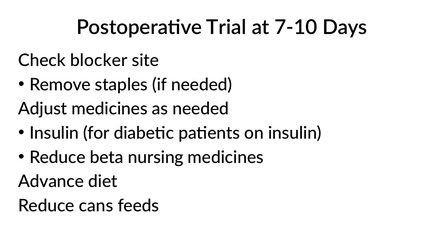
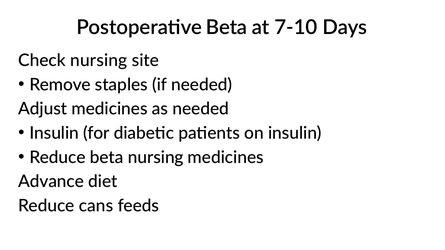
Postoperative Trial: Trial -> Beta (227, 28)
Check blocker: blocker -> nursing (99, 61)
